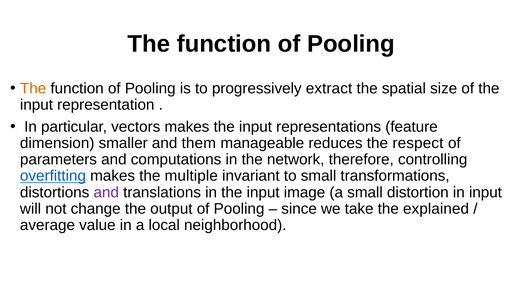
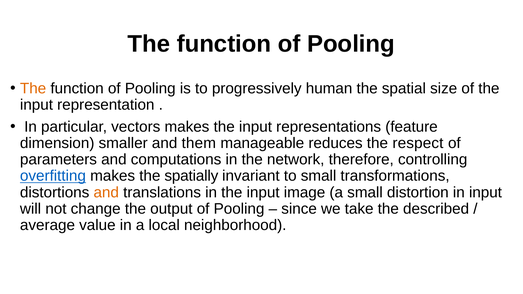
extract: extract -> human (329, 88)
multiple: multiple -> spatially (191, 176)
and colour: purple -> orange (106, 193)
explained: explained -> described (436, 209)
